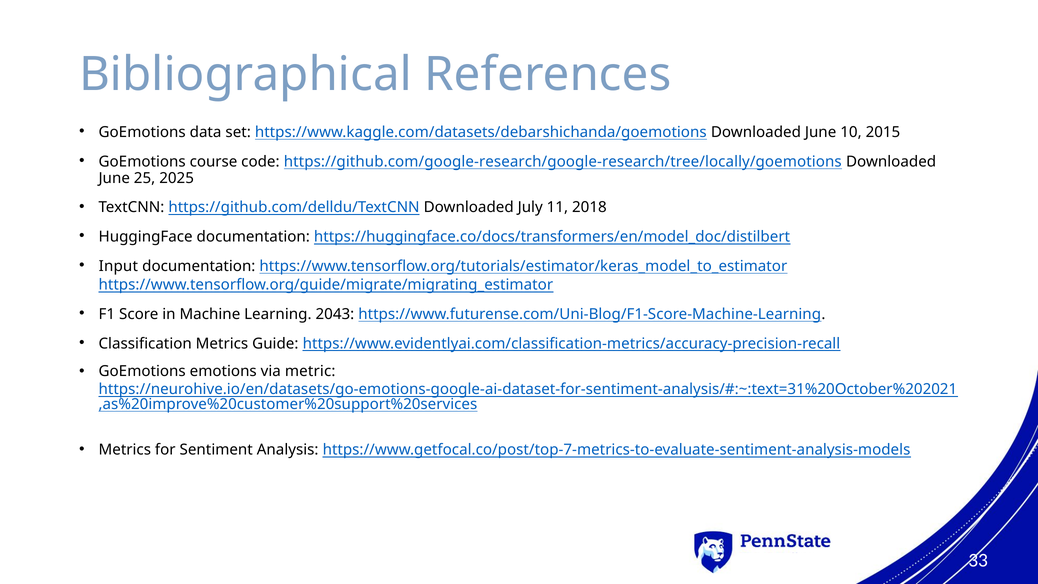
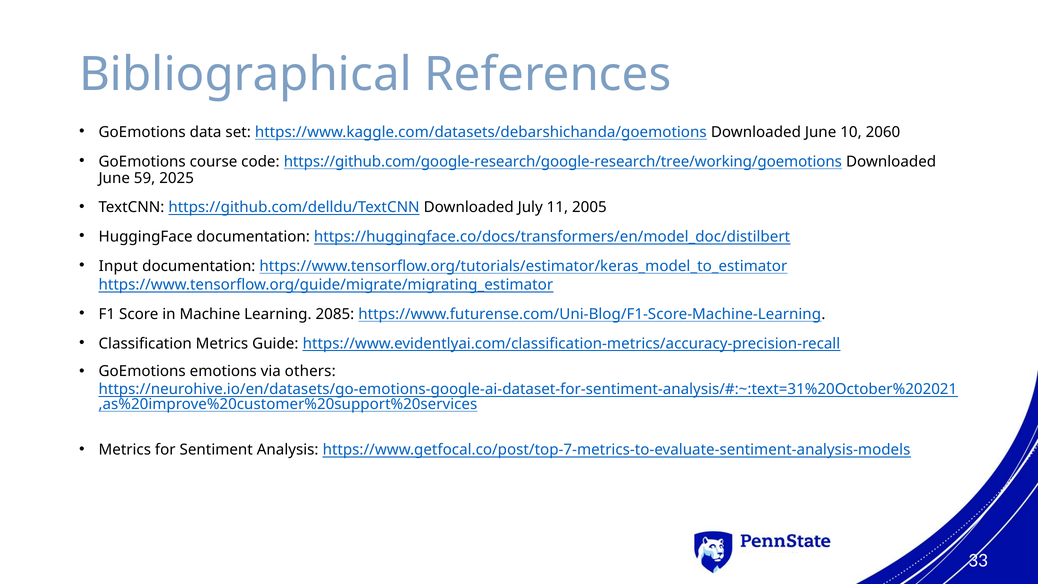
2015: 2015 -> 2060 (883, 132)
https://github.com/google-research/google-research/tree/locally/goemotions: https://github.com/google-research/google-research/tree/locally/goemotions -> https://github.com/google-research/google-research/tree/working/goemotions (563, 162)
25: 25 -> 59 (145, 178)
2018: 2018 -> 2005 (589, 207)
2043: 2043 -> 2085 (335, 314)
metric: metric -> others (310, 371)
